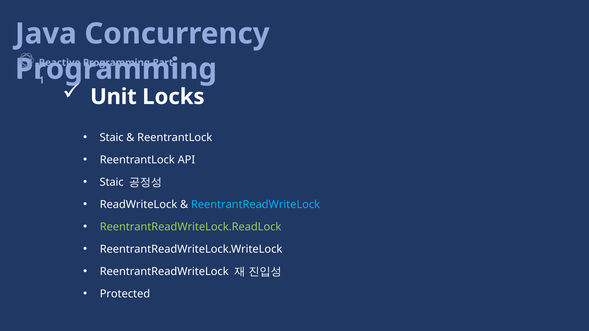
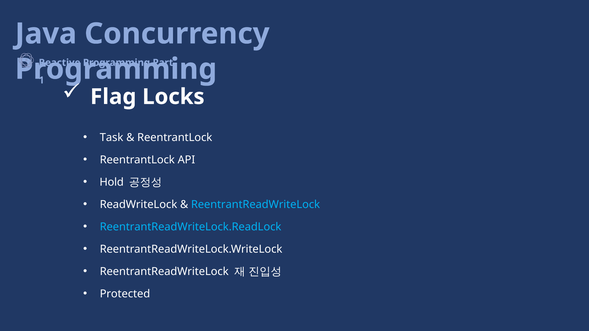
Unit: Unit -> Flag (113, 97)
Staic: Staic -> Task (112, 138)
Staic: Staic -> Hold (112, 182)
ReentrantReadWriteLock.ReadLock colour: light green -> light blue (191, 227)
